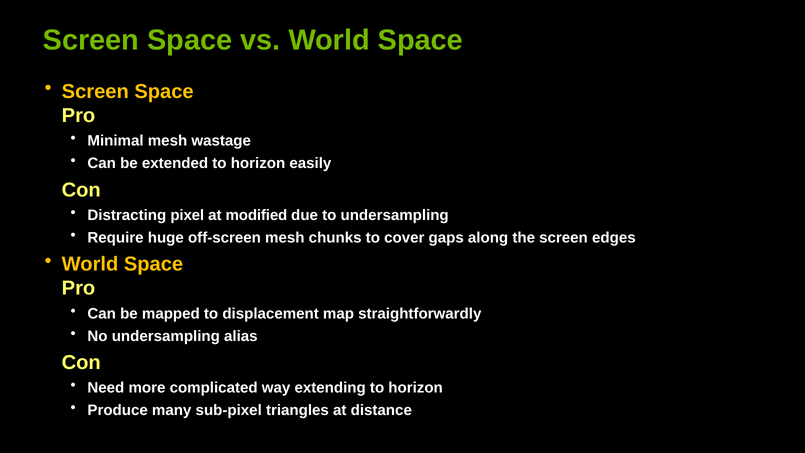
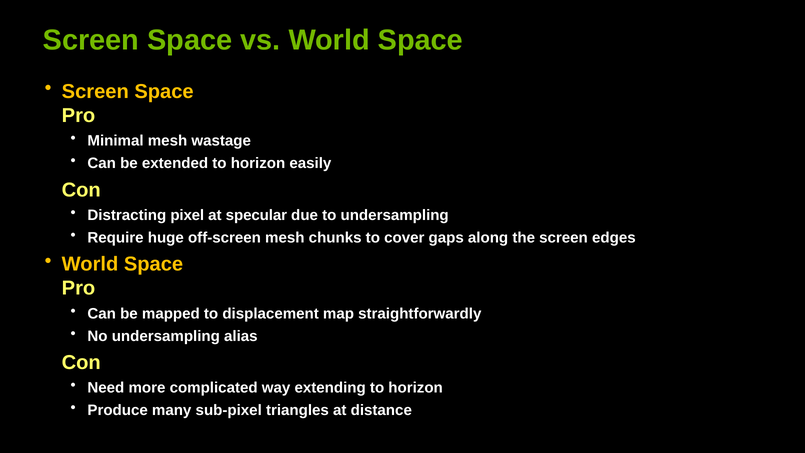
modified: modified -> specular (256, 215)
